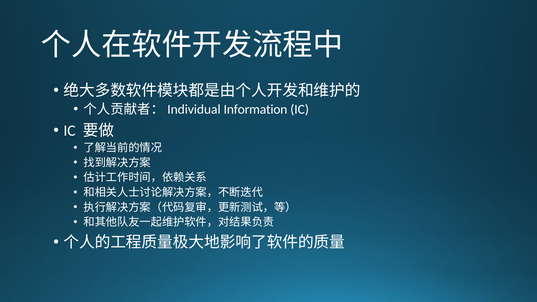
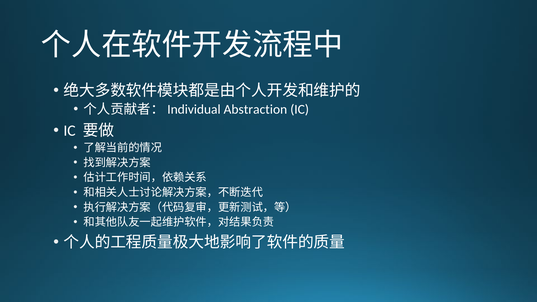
Information: Information -> Abstraction (255, 109)
